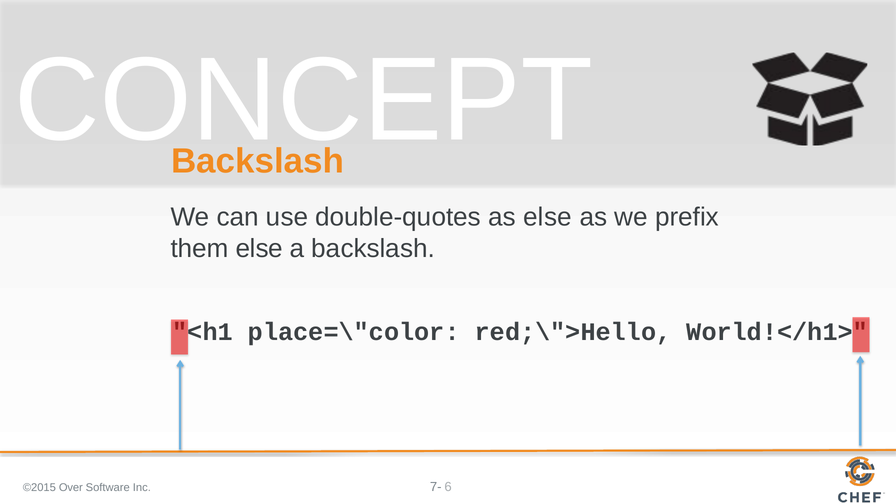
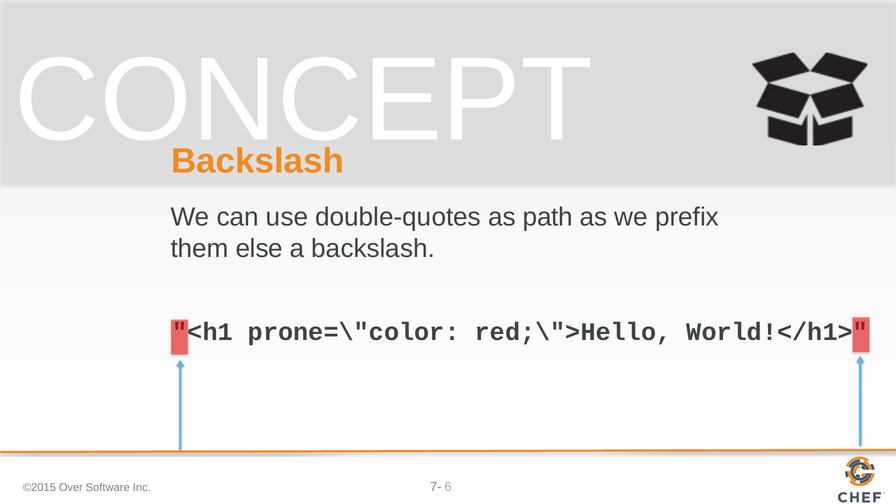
as else: else -> path (548, 217)
place=\"color: place=\"color -> prone=\"color (354, 332)
